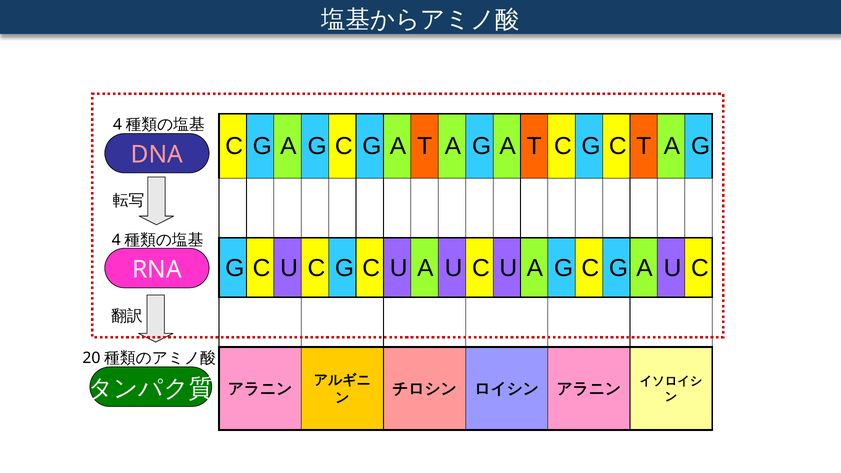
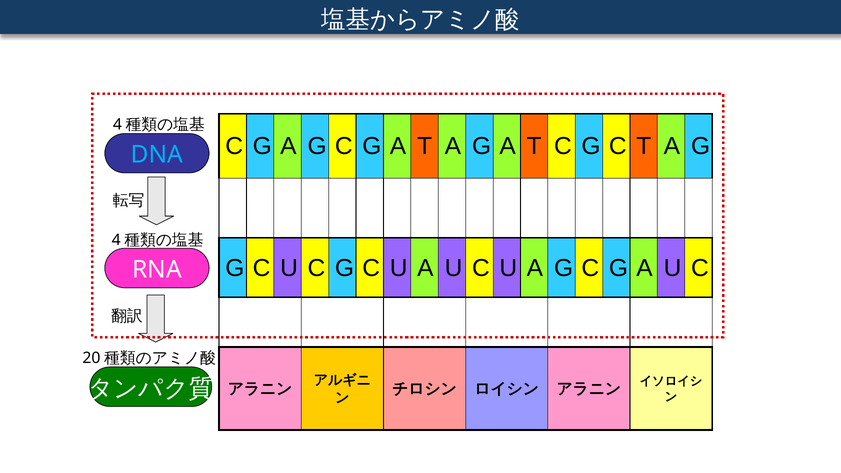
DNA colour: pink -> light blue (157, 155)
